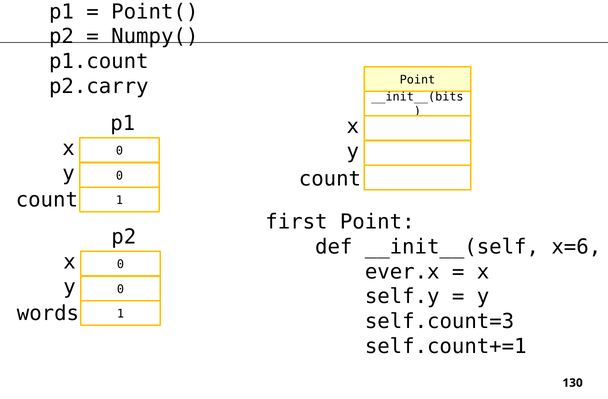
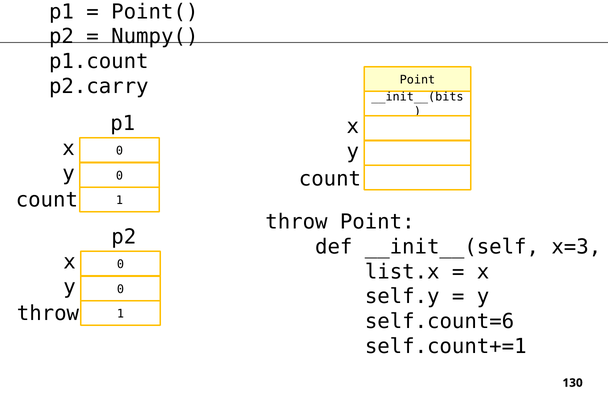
first: first -> throw (296, 222)
x=6: x=6 -> x=3 (576, 247)
ever.x: ever.x -> list.x (402, 272)
words: words -> throw (48, 314)
self.count=3: self.count=3 -> self.count=6 (440, 322)
